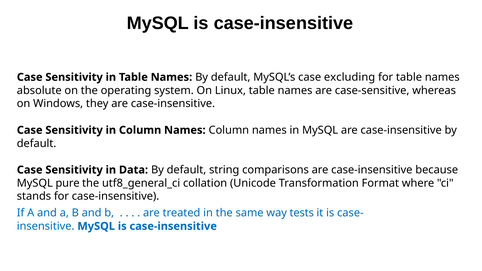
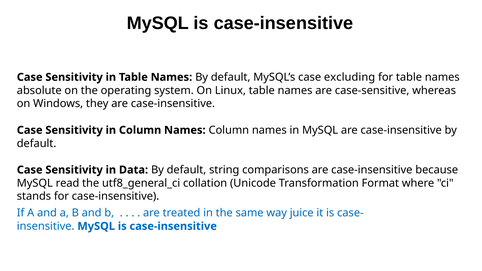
pure: pure -> read (68, 183)
tests: tests -> juice (302, 213)
